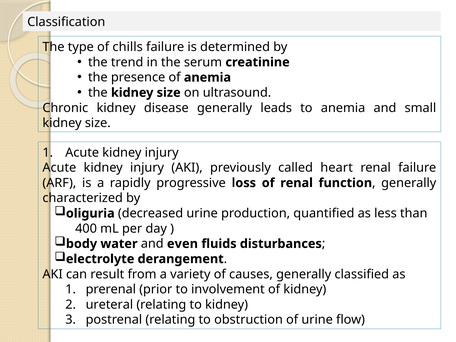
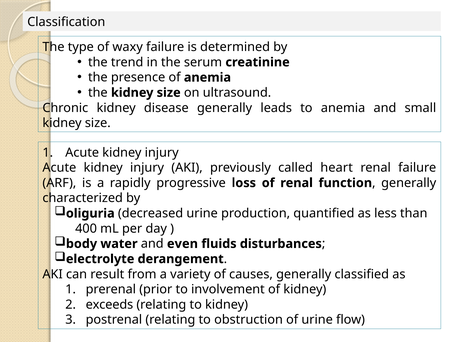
chills: chills -> waxy (128, 47)
ureteral: ureteral -> exceeds (109, 305)
